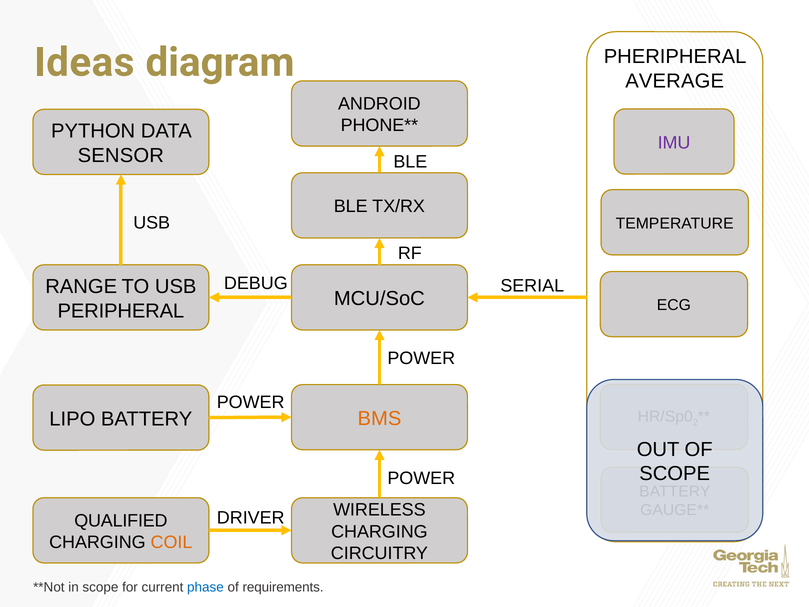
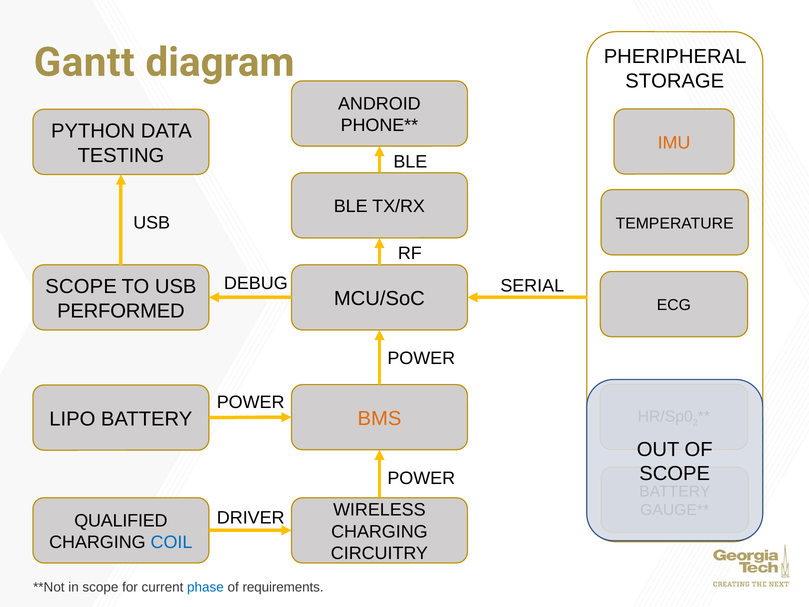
Ideas: Ideas -> Gantt (84, 62)
AVERAGE: AVERAGE -> STORAGE (675, 81)
IMU colour: purple -> orange (674, 143)
SENSOR: SENSOR -> TESTING (121, 155)
RANGE: RANGE -> SCOPE (81, 287)
PERIPHERAL: PERIPHERAL -> PERFORMED (121, 311)
COIL colour: orange -> blue (171, 542)
